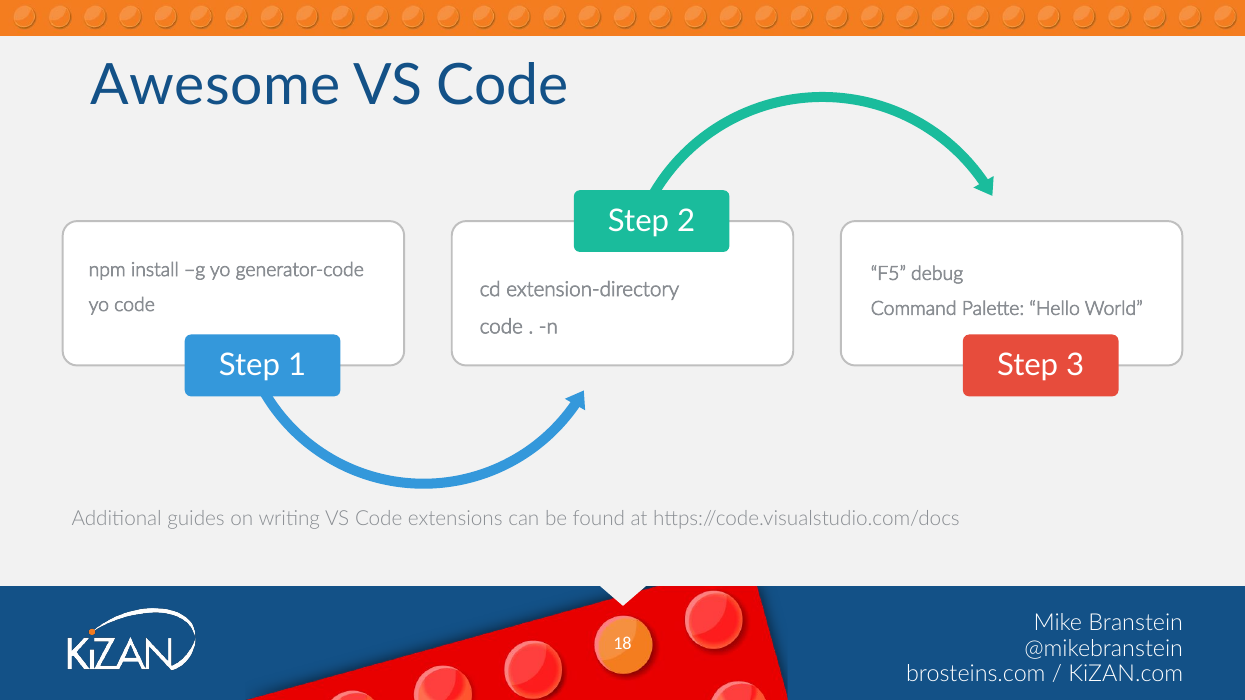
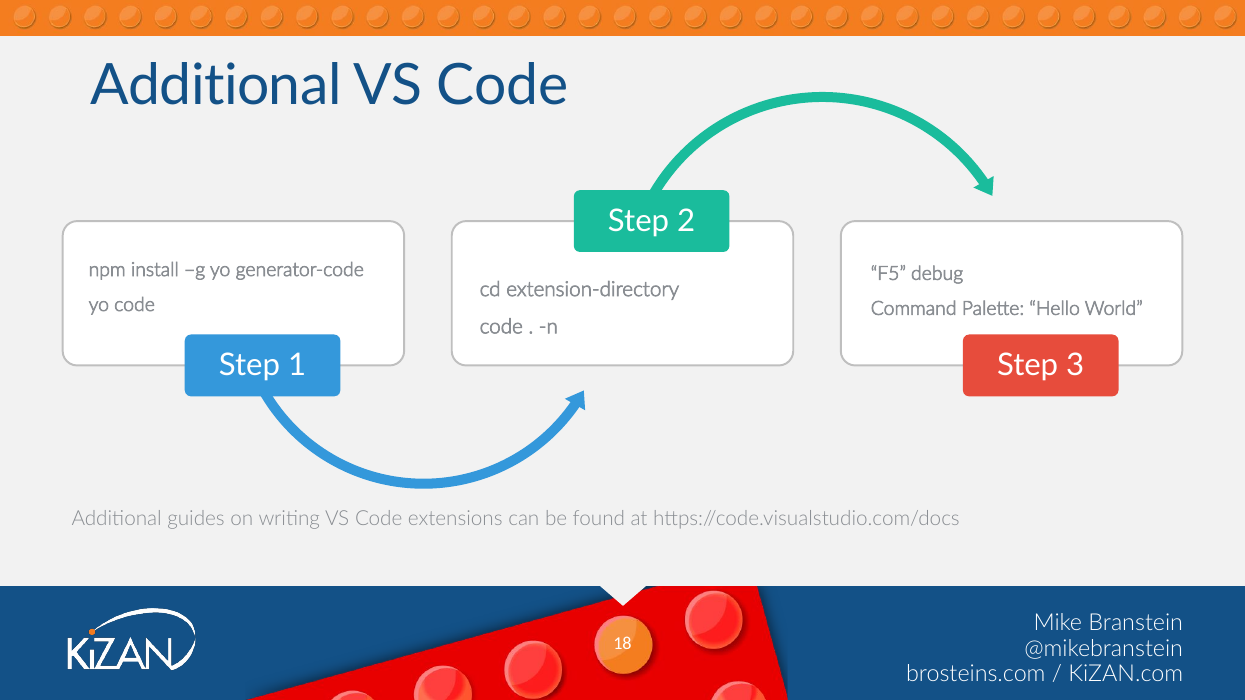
Awesome: Awesome -> Additional (216, 85)
